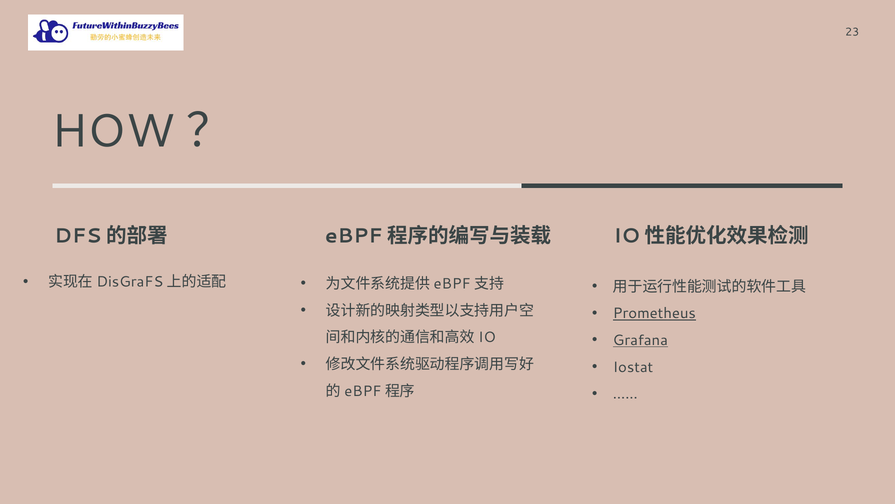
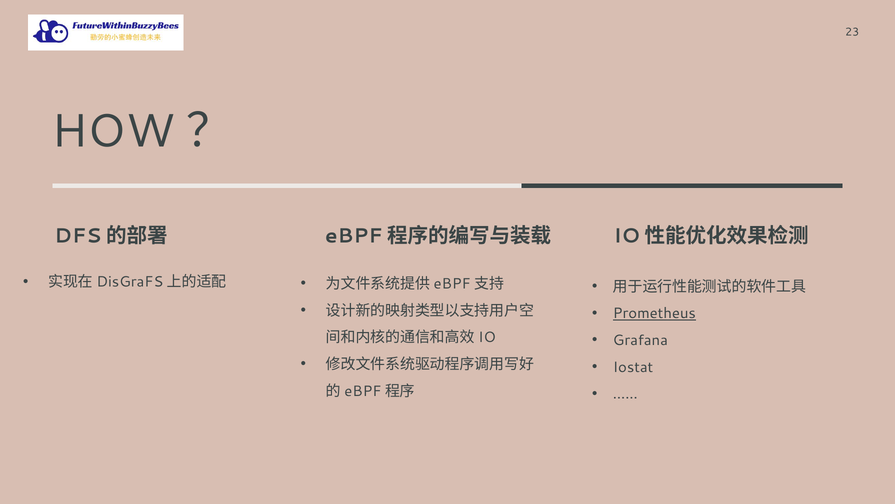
Grafana underline: present -> none (640, 340)
